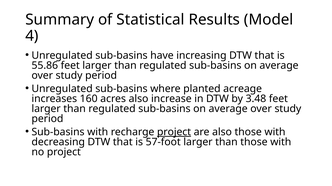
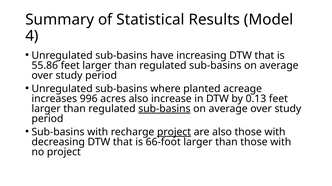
160: 160 -> 996 (89, 99)
3.48: 3.48 -> 0.13 (256, 99)
sub-basins underline: none -> present (164, 109)
57-foot: 57-foot -> 66-foot (163, 143)
